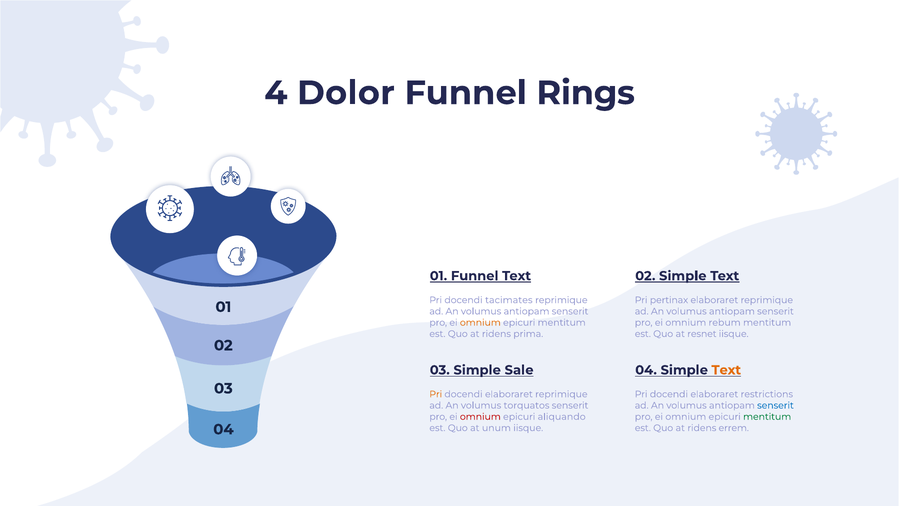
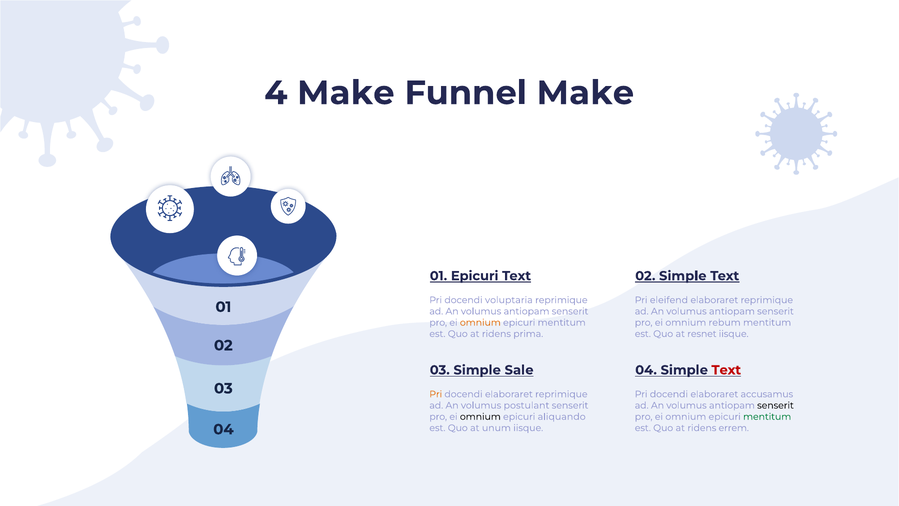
4 Dolor: Dolor -> Make (346, 93)
Funnel Rings: Rings -> Make (585, 93)
01 Funnel: Funnel -> Epicuri (475, 276)
tacimates: tacimates -> voluptaria (509, 300)
pertinax: pertinax -> eleifend (669, 300)
Text colour: orange -> red (726, 370)
restrictions: restrictions -> accusamus (767, 394)
torquatos: torquatos -> postulant (526, 405)
senserit colour: blue -> black (775, 405)
omnium colour: red -> black (480, 416)
